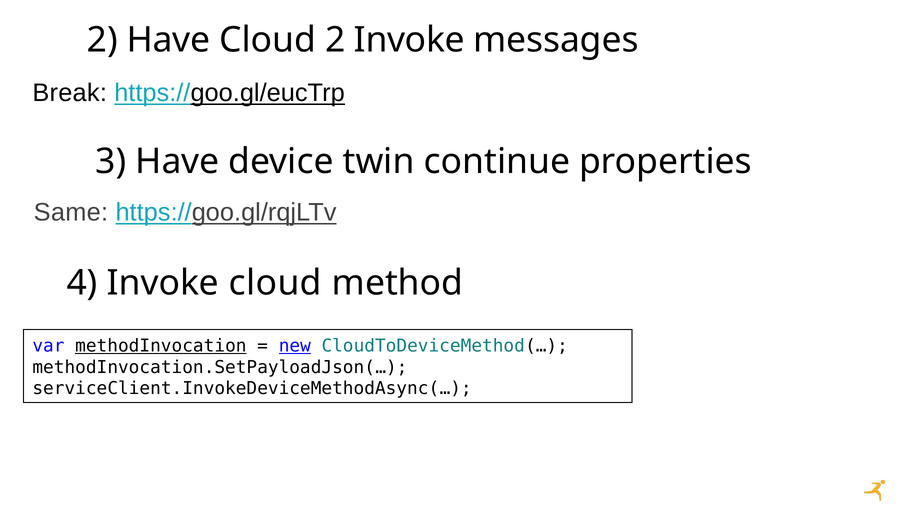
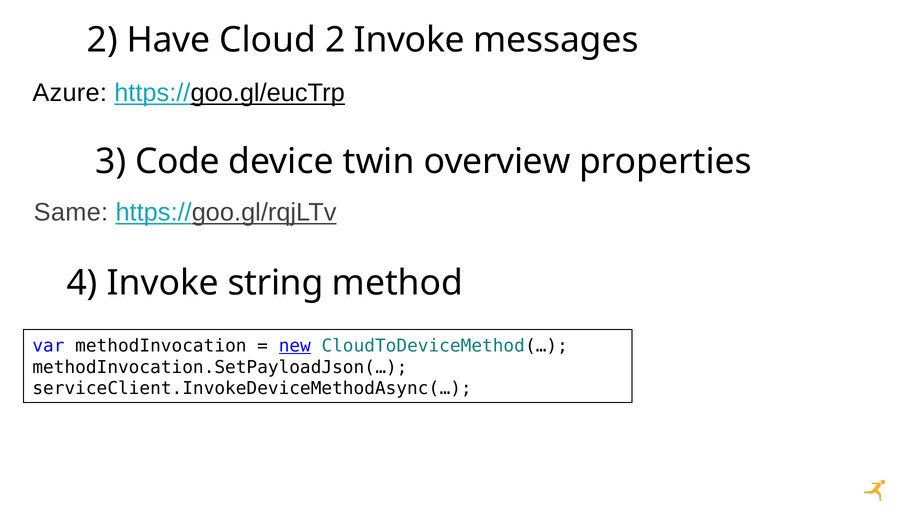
Break: Break -> Azure (70, 93)
3 Have: Have -> Code (178, 162)
continue: continue -> overview (497, 162)
Invoke cloud: cloud -> string (276, 283)
methodInvocation underline: present -> none (161, 346)
